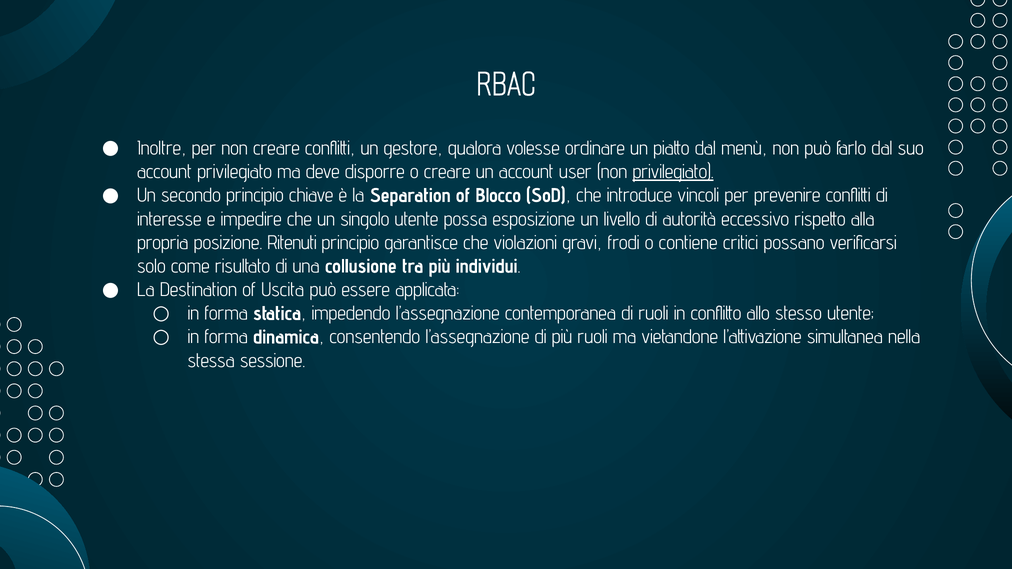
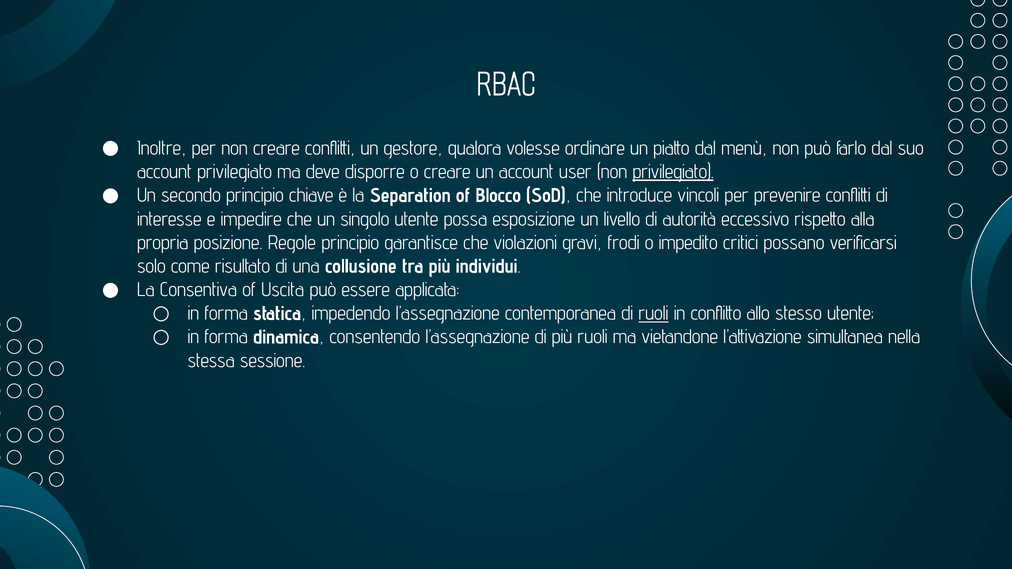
Ritenuti: Ritenuti -> Regole (292, 243)
contiene: contiene -> impedito (688, 243)
Destination: Destination -> Consentiva (198, 290)
ruoli underline: none -> present (653, 314)
